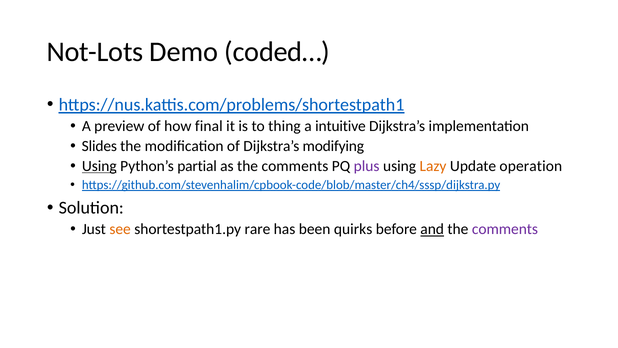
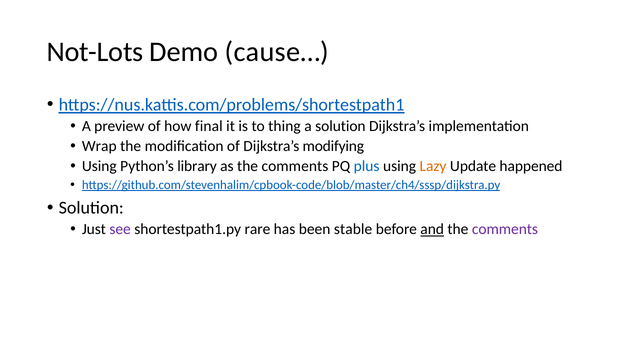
coded…: coded… -> cause… (277, 52)
a intuitive: intuitive -> solution (340, 126)
Slides: Slides -> Wrap (99, 146)
Using underline: present -> none (99, 166)
partial: partial -> library (197, 166)
plus colour: purple -> blue (367, 166)
operation: operation -> happened (531, 166)
see colour: orange -> purple (120, 229)
quirks: quirks -> stable (353, 229)
